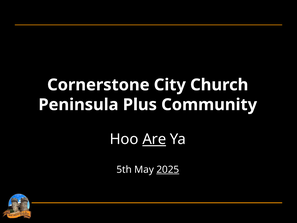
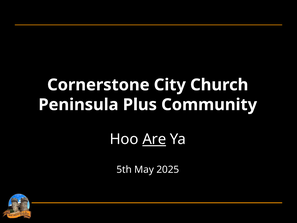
2025 underline: present -> none (168, 169)
